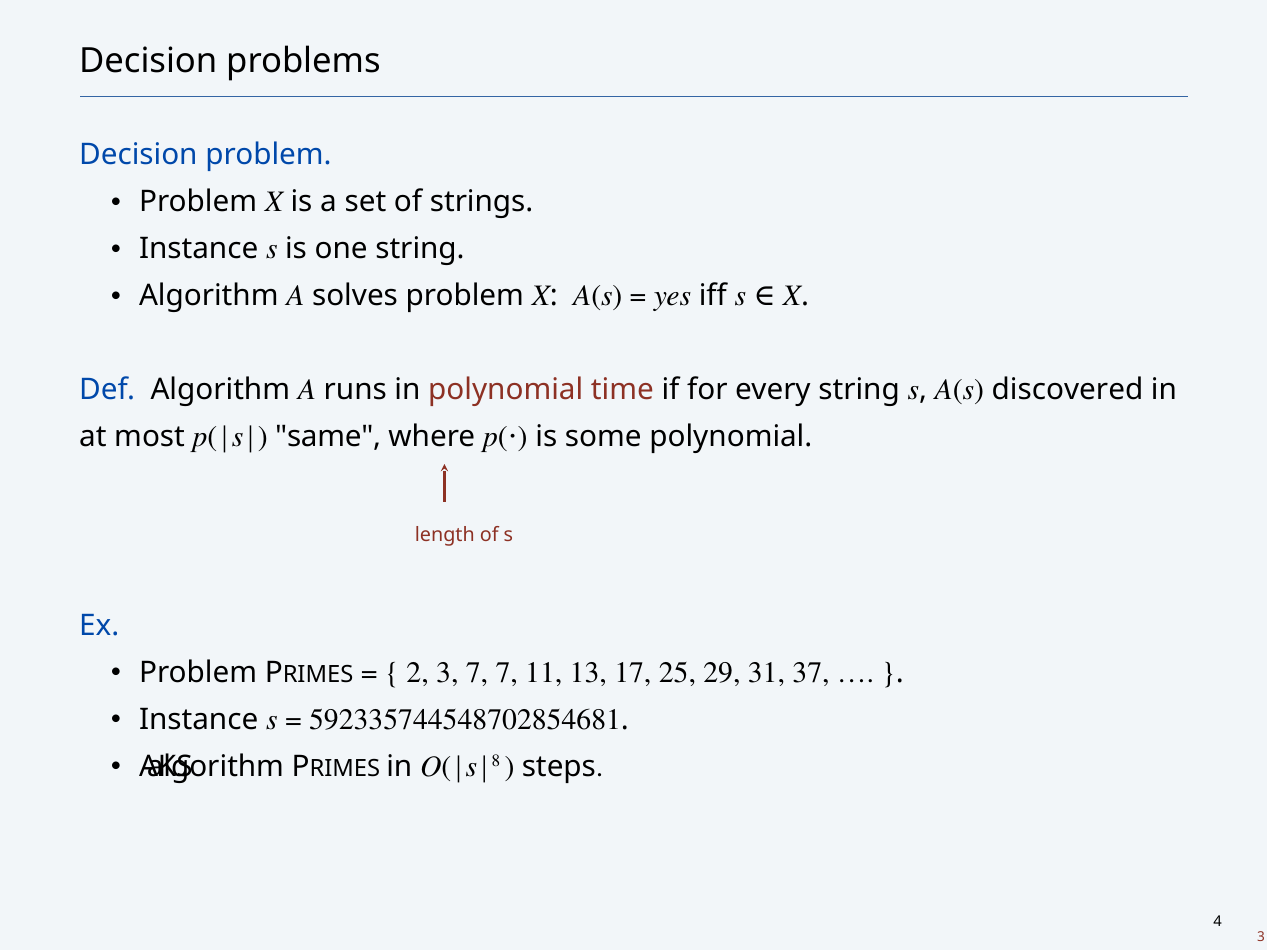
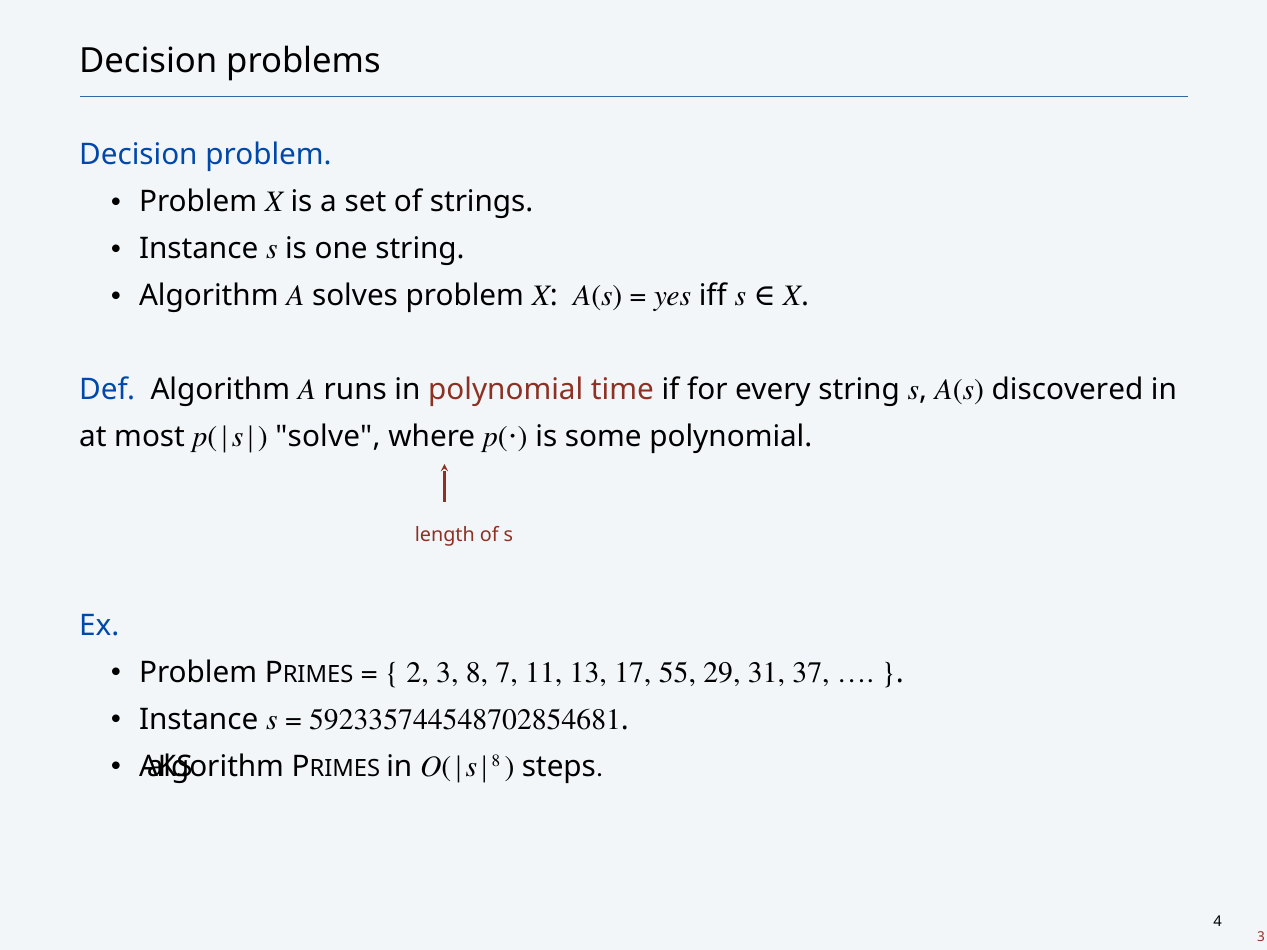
same: same -> solve (328, 437)
3 7: 7 -> 8 (477, 672)
25: 25 -> 55 (677, 672)
